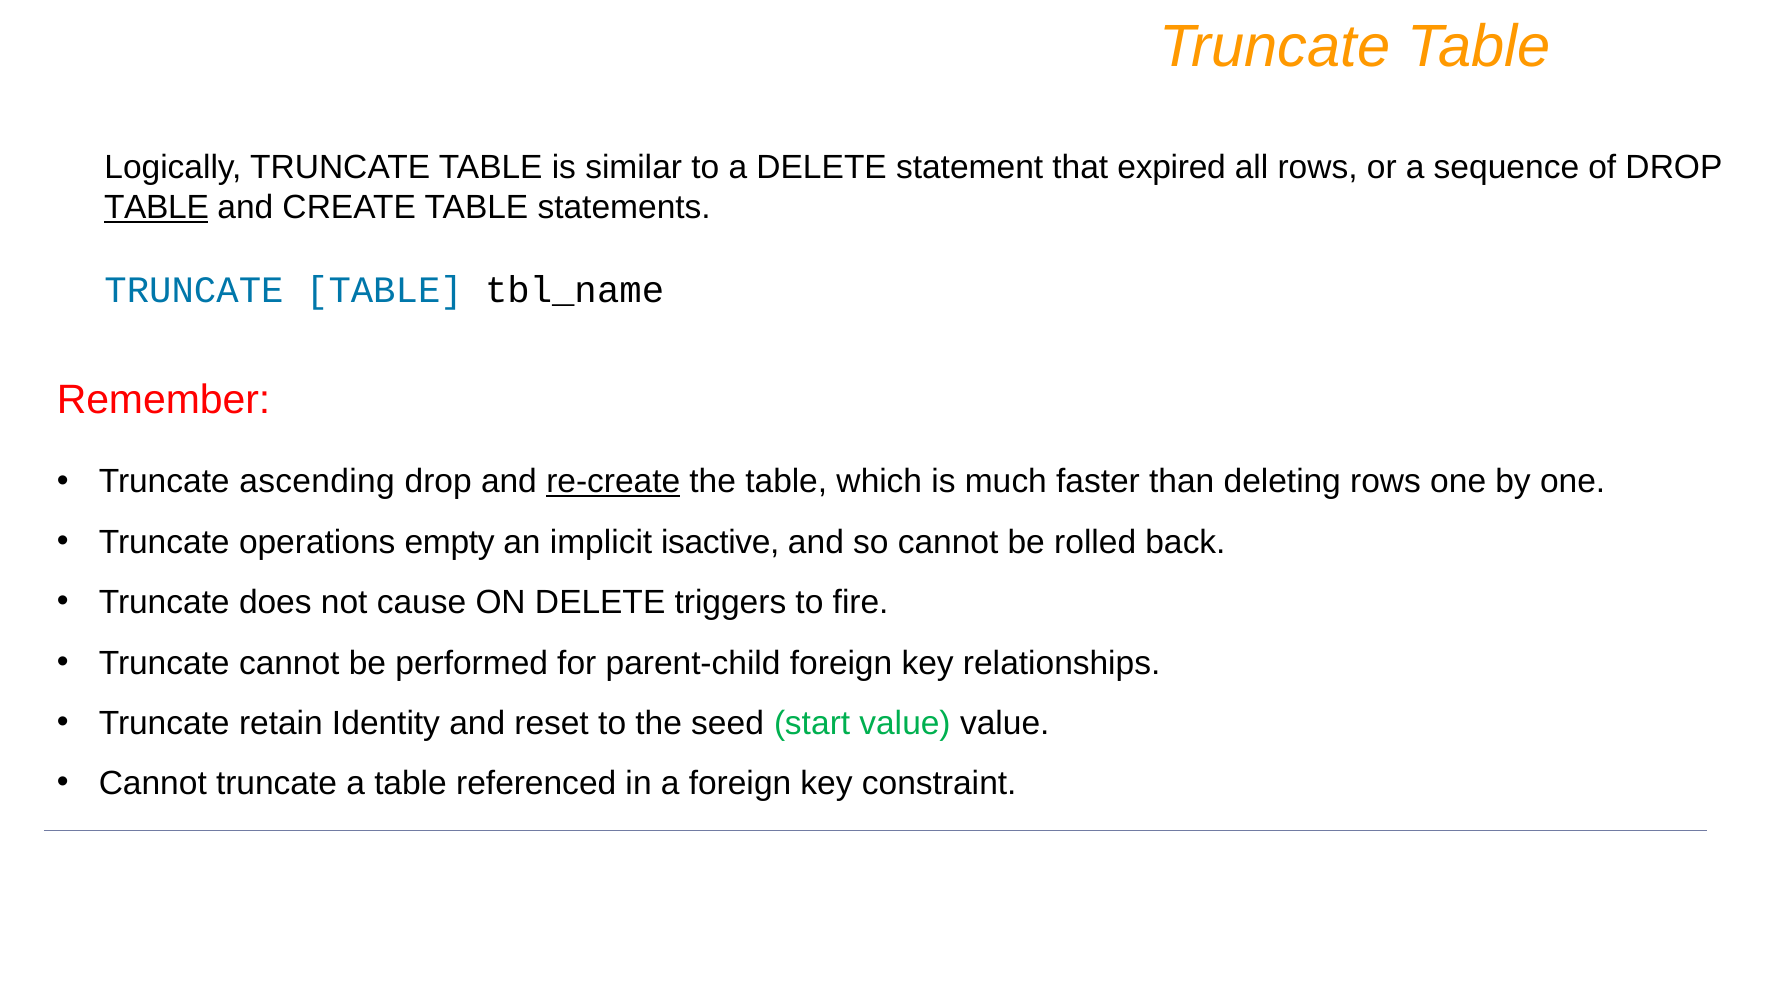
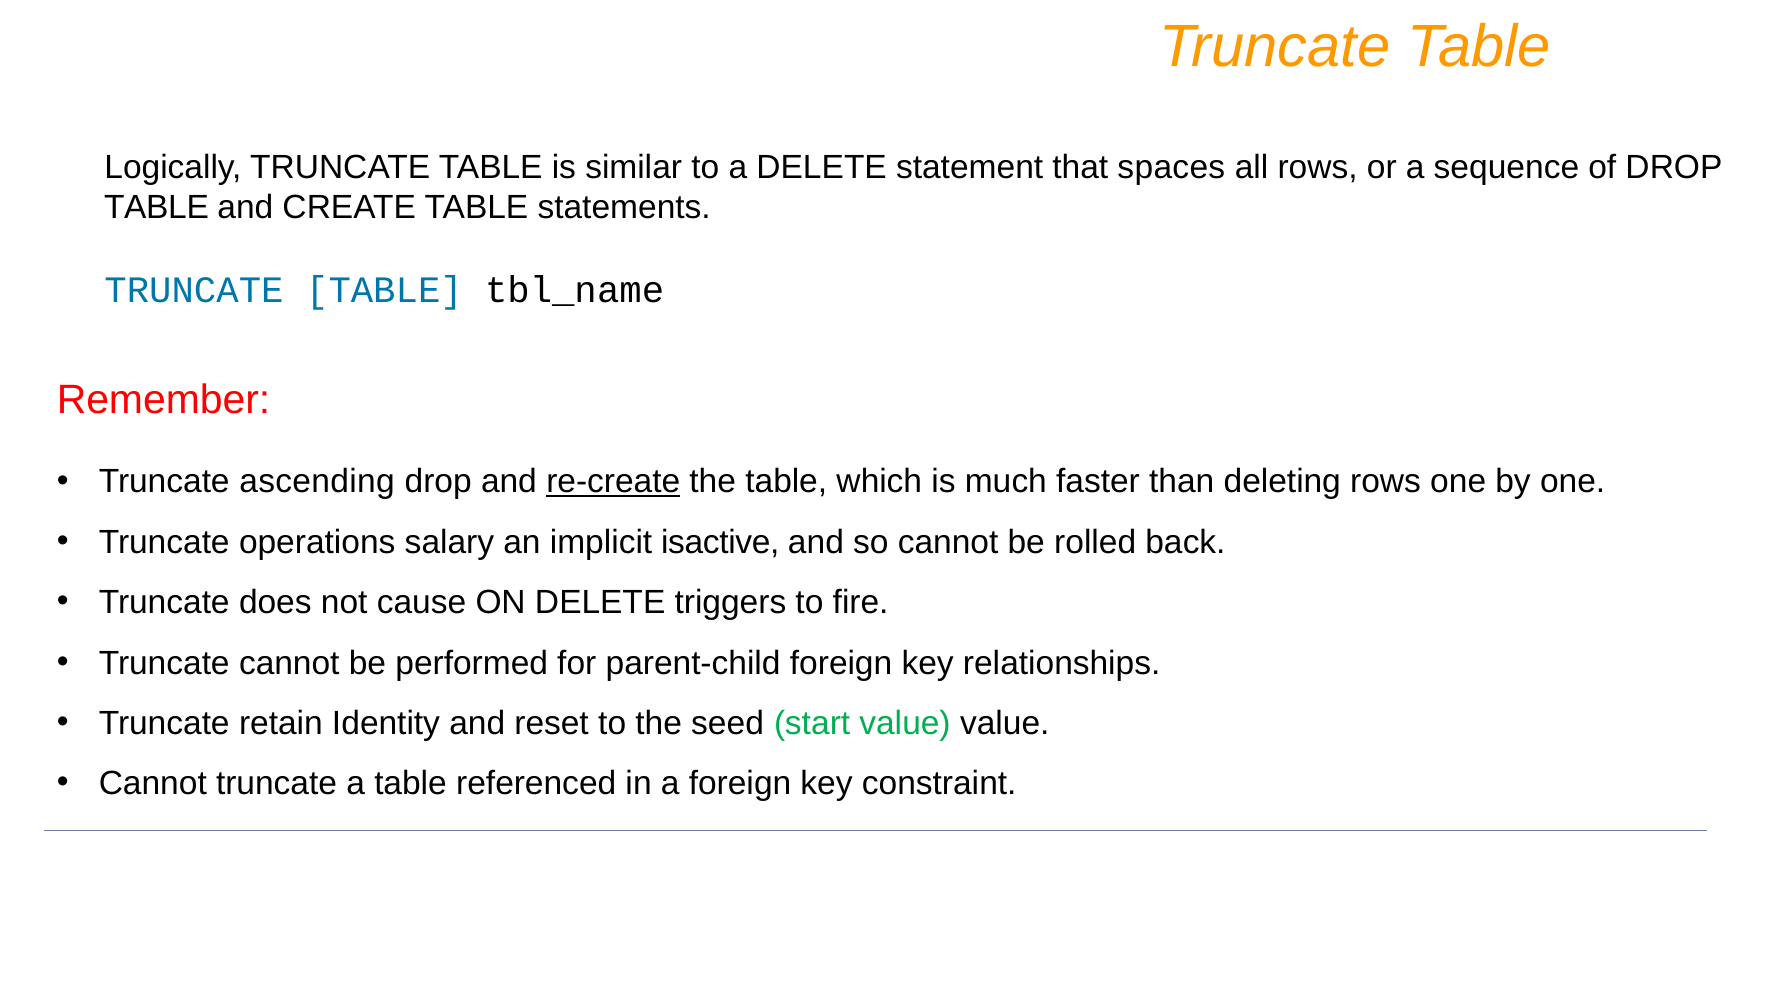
expired: expired -> spaces (1171, 167)
TABLE underline: present -> none (156, 207)
empty: empty -> salary (449, 542)
